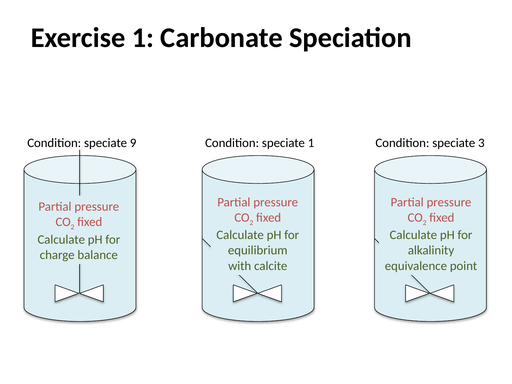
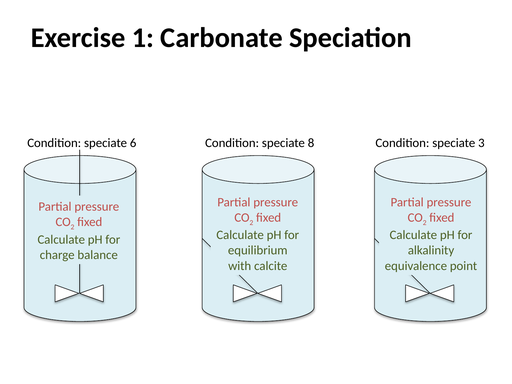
9: 9 -> 6 (133, 143)
speciate 1: 1 -> 8 (311, 143)
